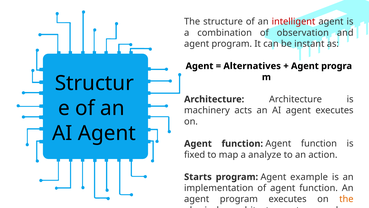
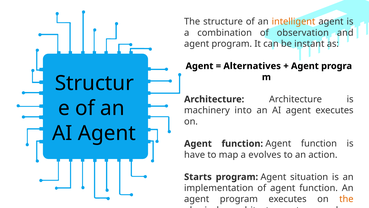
intelligent colour: red -> orange (294, 22)
acts: acts -> into (243, 110)
fixed: fixed -> have (195, 154)
analyze: analyze -> evolves (265, 154)
example: example -> situation (309, 177)
